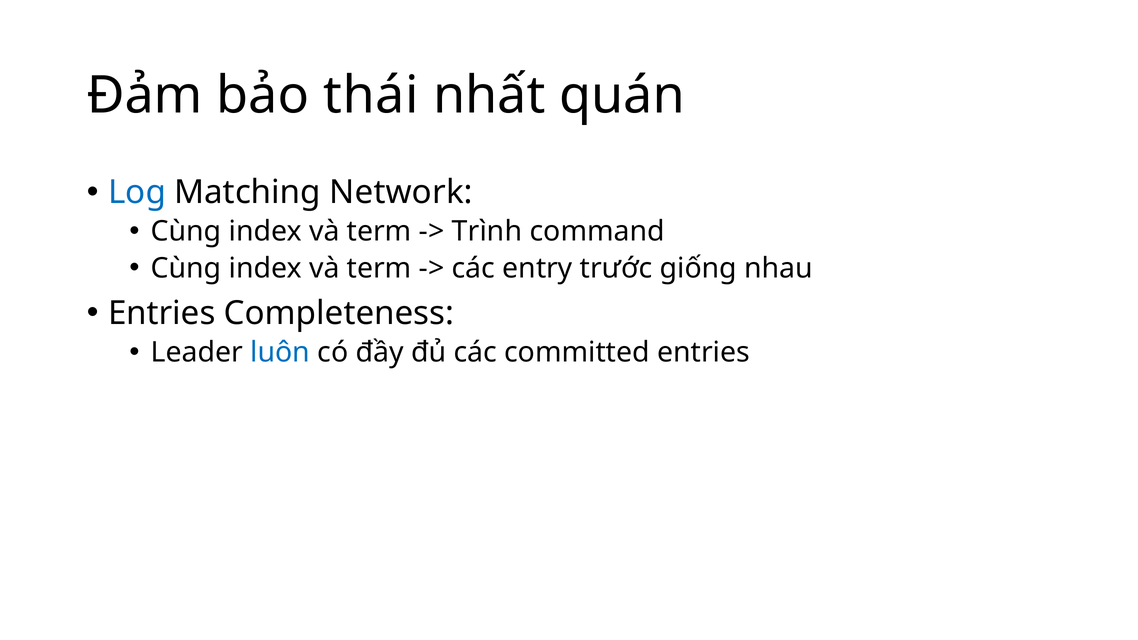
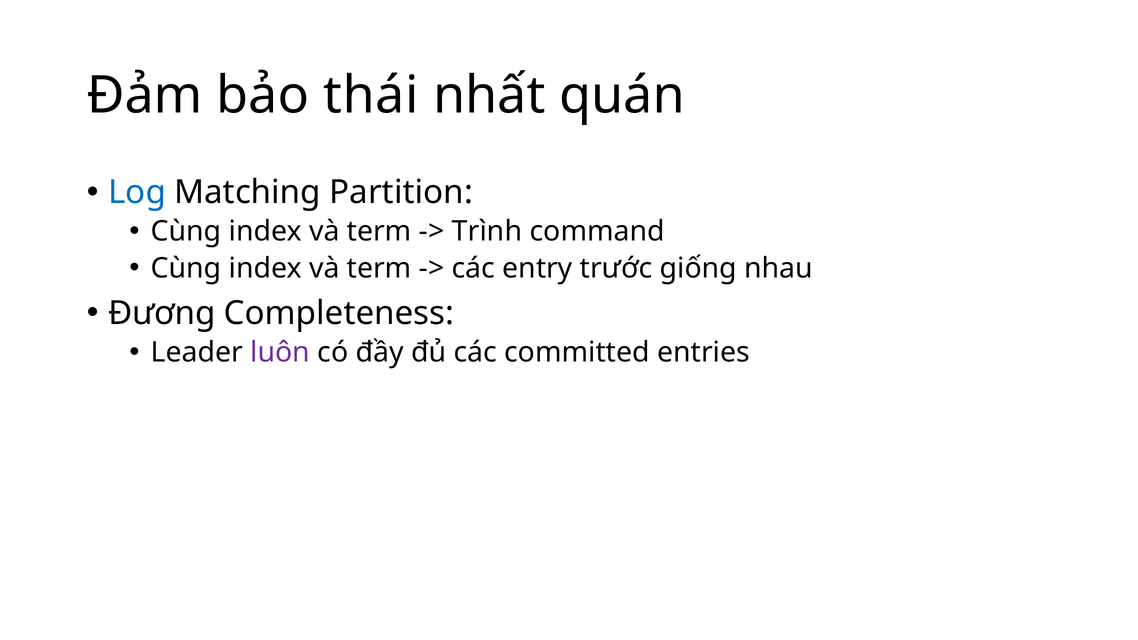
Network: Network -> Partition (401, 192)
Entries: Entries -> Đương (162, 313)
luôn colour: blue -> purple (280, 353)
